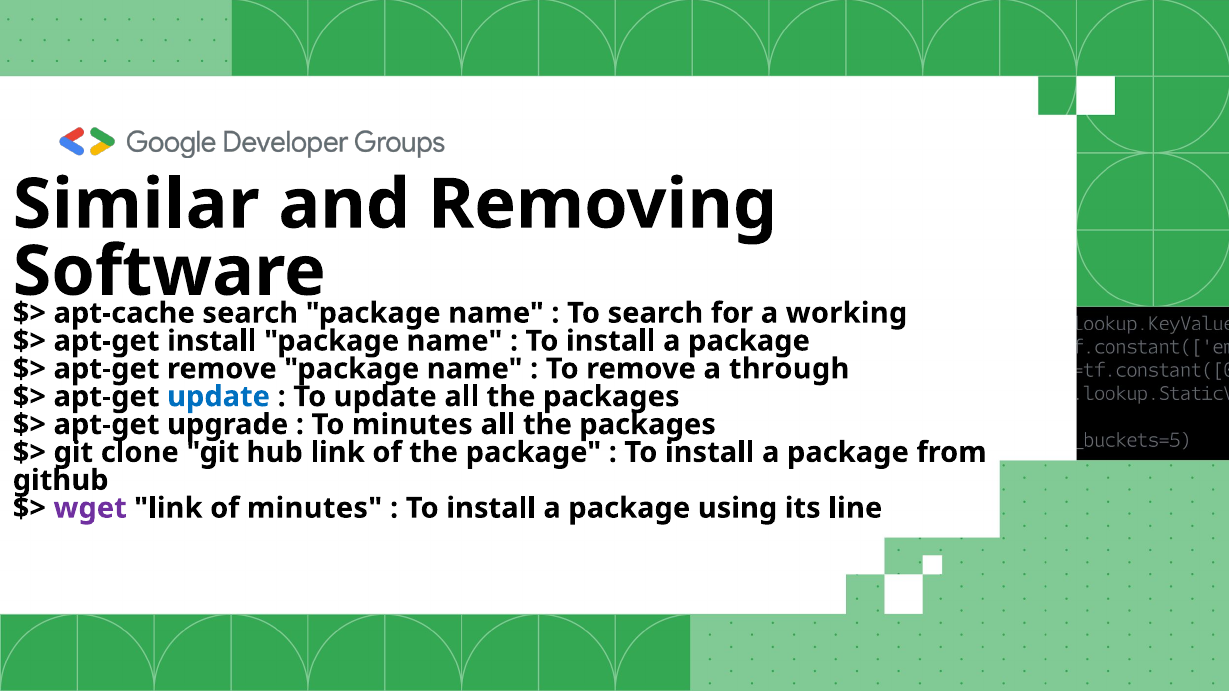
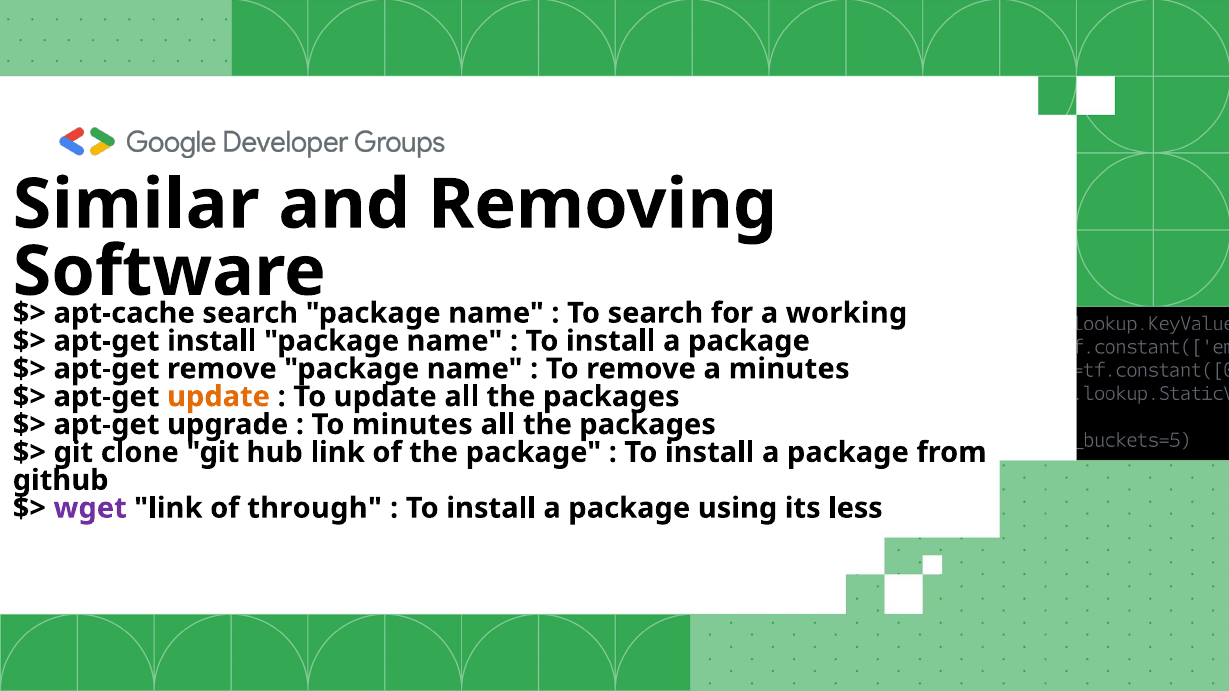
a through: through -> minutes (789, 369)
update colour: blue -> orange (219, 397)
of minutes: minutes -> through (315, 508)
line: line -> less (855, 508)
